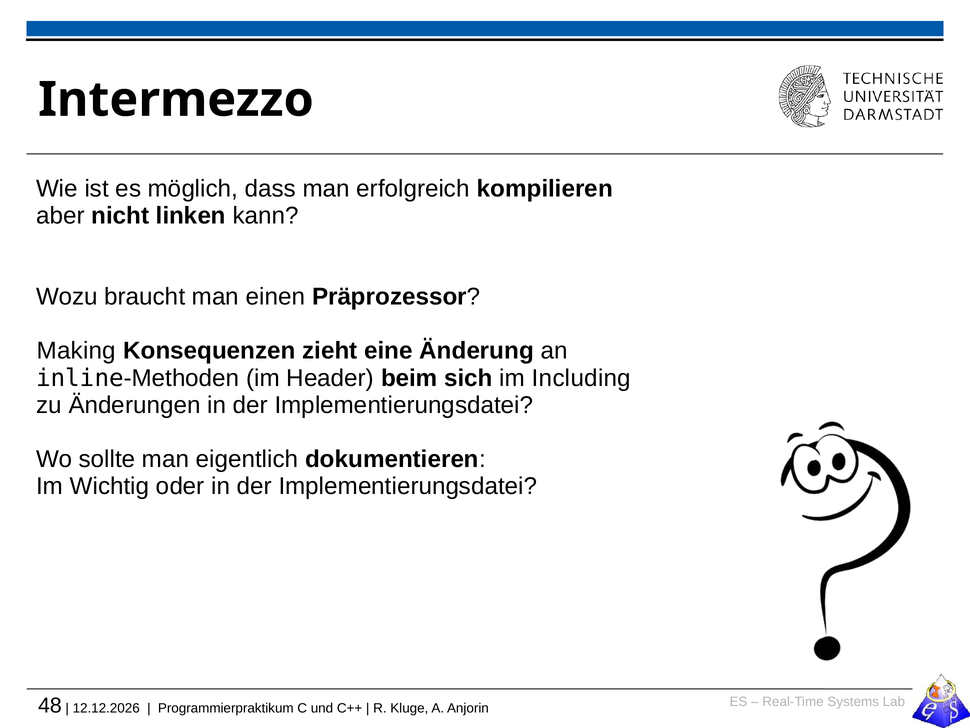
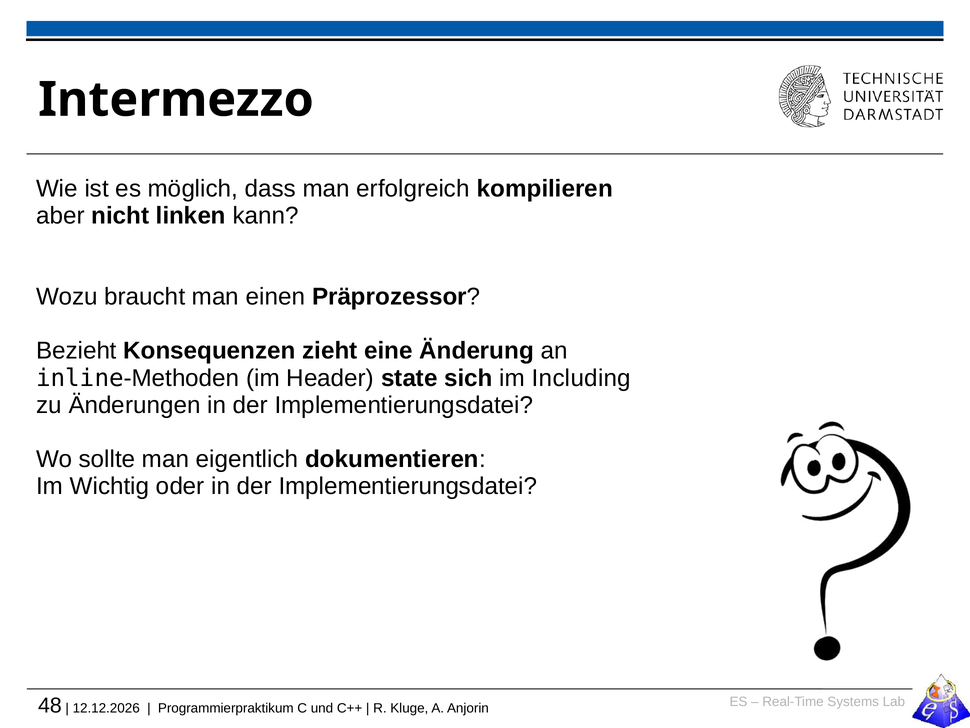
Making: Making -> Bezieht (76, 351)
beim: beim -> state (409, 378)
